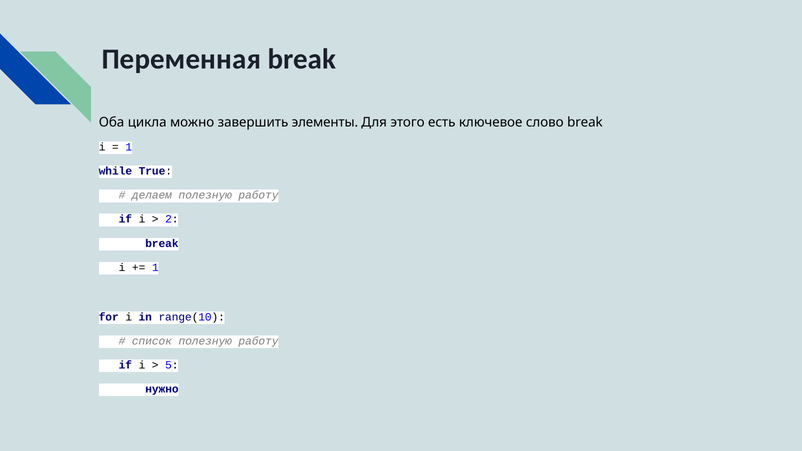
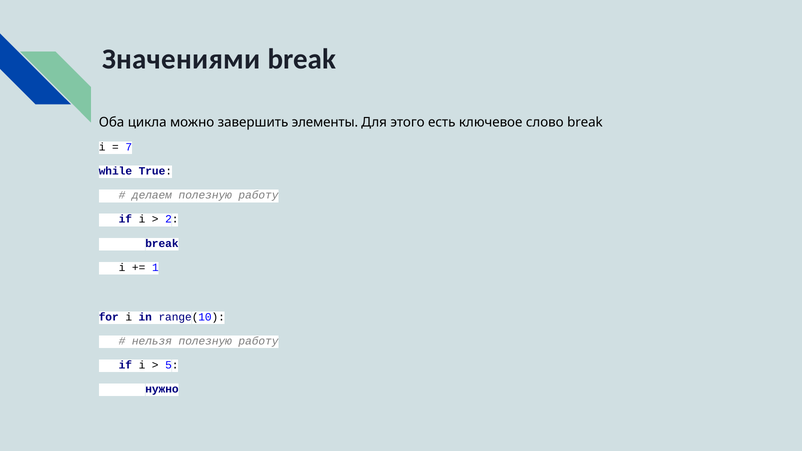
Переменная: Переменная -> Значениями (181, 59)
1: 1 -> 7 (129, 147)
список: список -> нельзя (152, 341)
